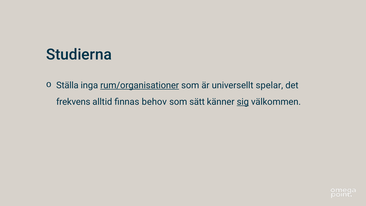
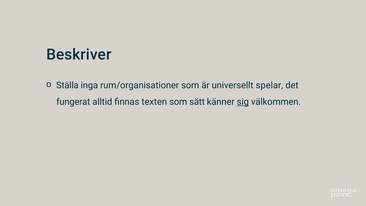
Studierna: Studierna -> Beskriver (79, 54)
rum/organisationer underline: present -> none (140, 85)
frekvens: frekvens -> fungerat (73, 102)
behov: behov -> texten (154, 102)
